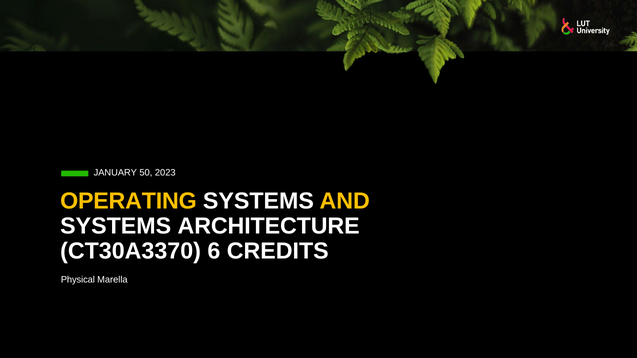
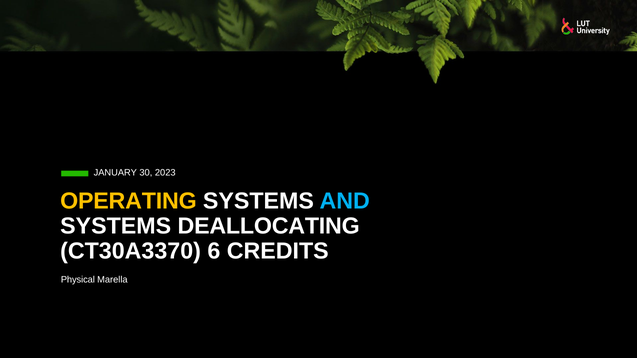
50: 50 -> 30 (146, 173)
AND colour: yellow -> light blue (345, 201)
ARCHITECTURE: ARCHITECTURE -> DEALLOCATING (269, 226)
